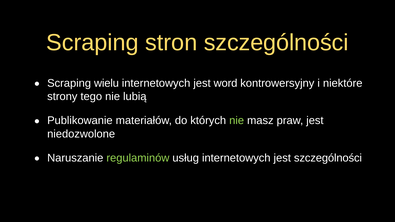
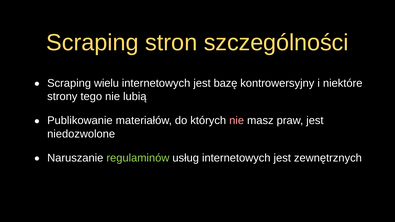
word: word -> bazę (226, 83)
nie colour: light green -> pink (237, 121)
jest szczególności: szczególności -> zewnętrznych (328, 158)
